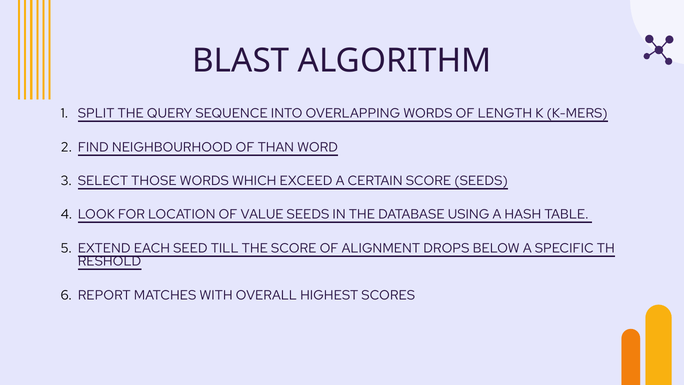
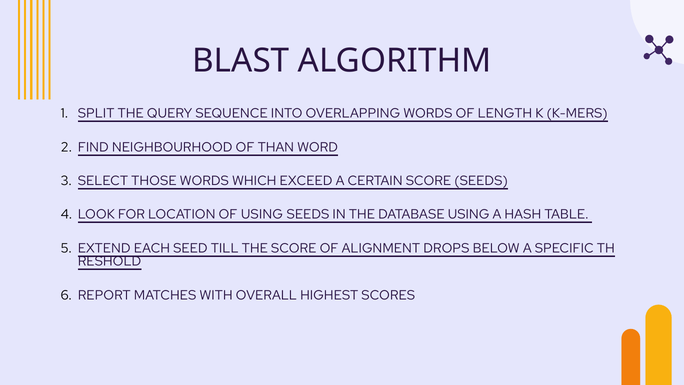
OF VALUE: VALUE -> USING (262, 214)
